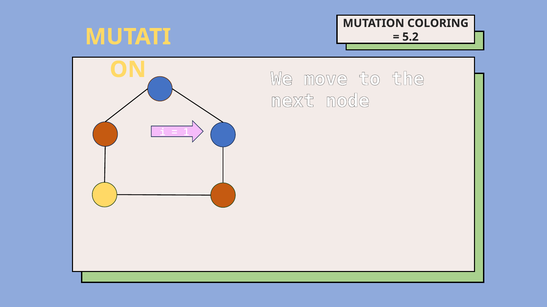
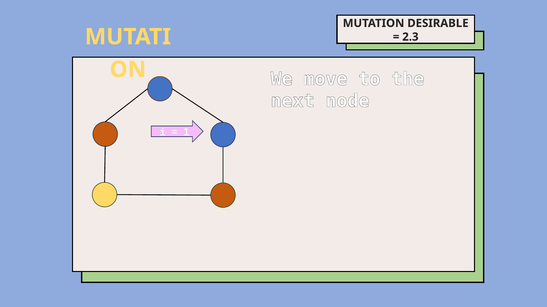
COLORING: COLORING -> DESIRABLE (438, 23)
5.2: 5.2 -> 2.3 (410, 37)
